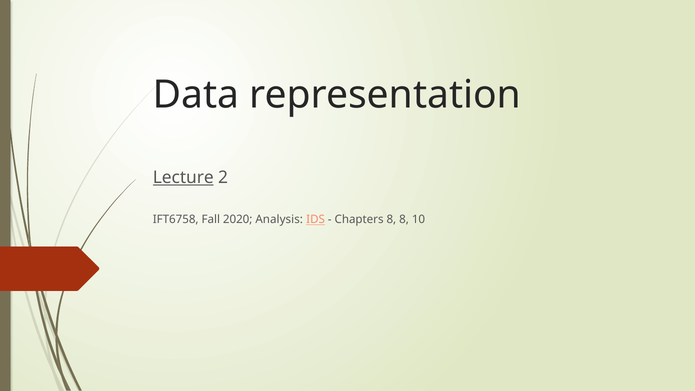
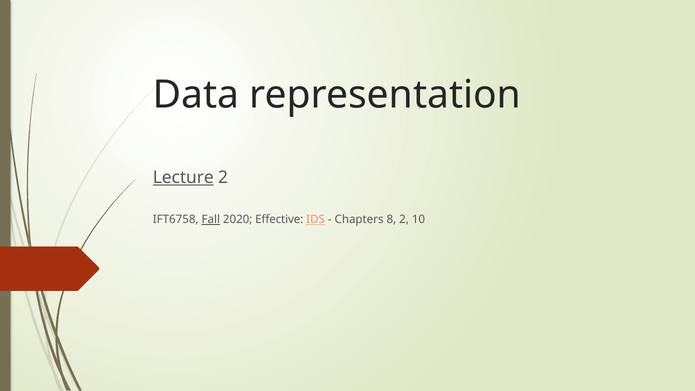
Fall underline: none -> present (211, 219)
Analysis: Analysis -> Effective (279, 219)
8 8: 8 -> 2 (404, 219)
